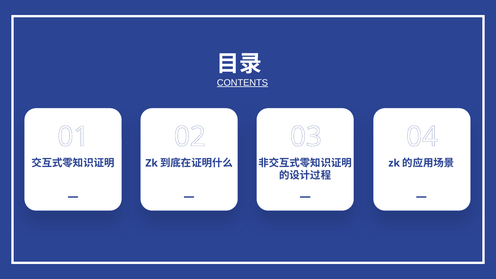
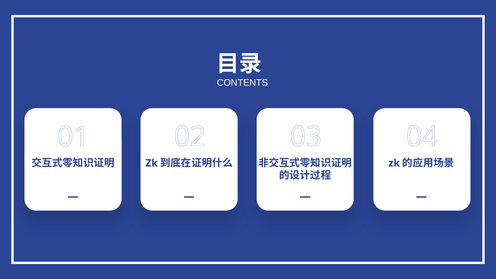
CONTENTS underline: present -> none (242, 83)
